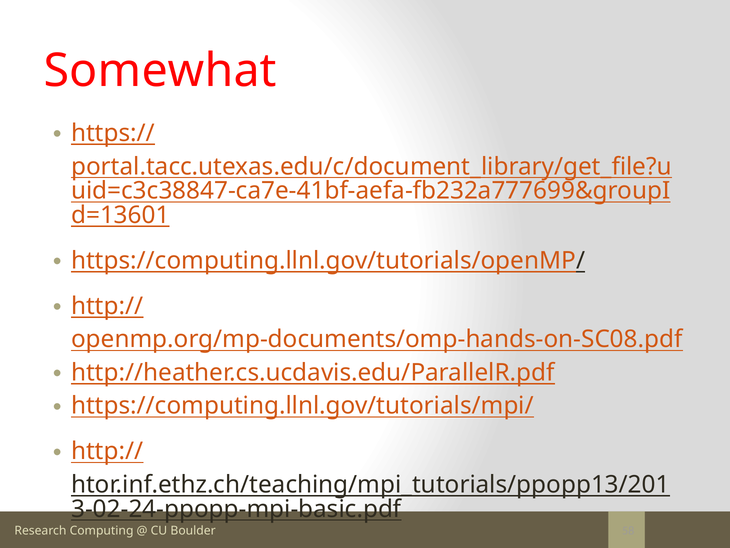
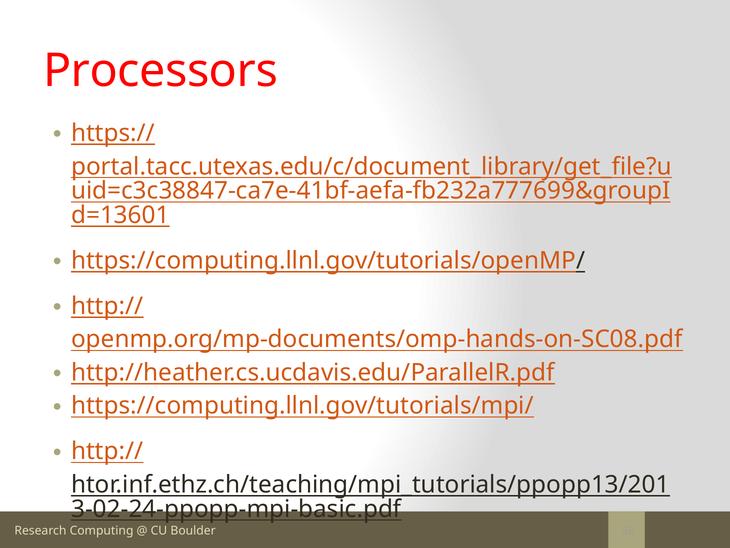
Somewhat: Somewhat -> Processors (161, 71)
